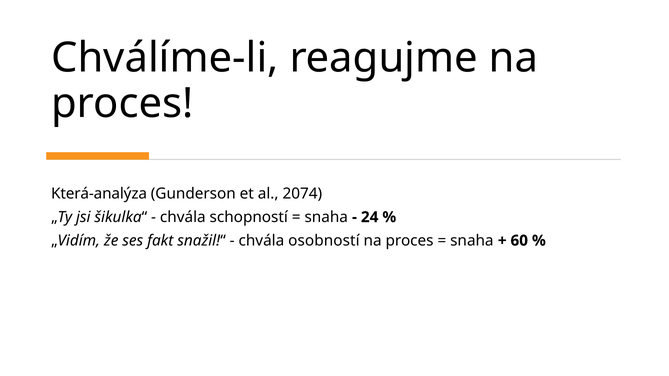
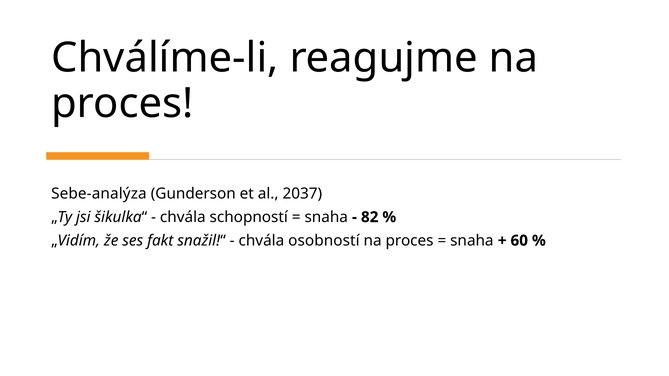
Která-analýza: Která-analýza -> Sebe-analýza (99, 194)
2074: 2074 -> 2037 (302, 194)
24: 24 -> 82 (370, 217)
